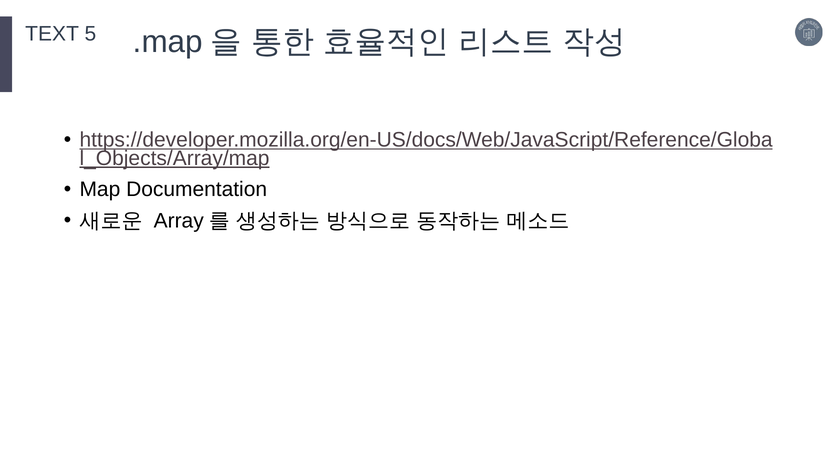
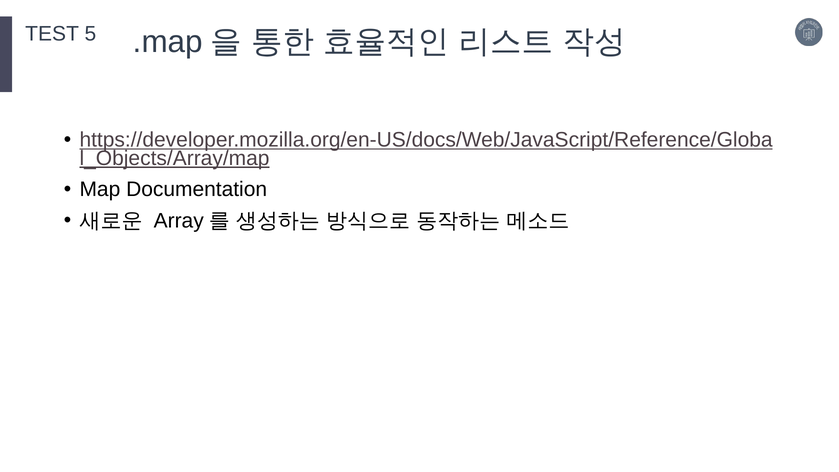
TEXT: TEXT -> TEST (52, 34)
